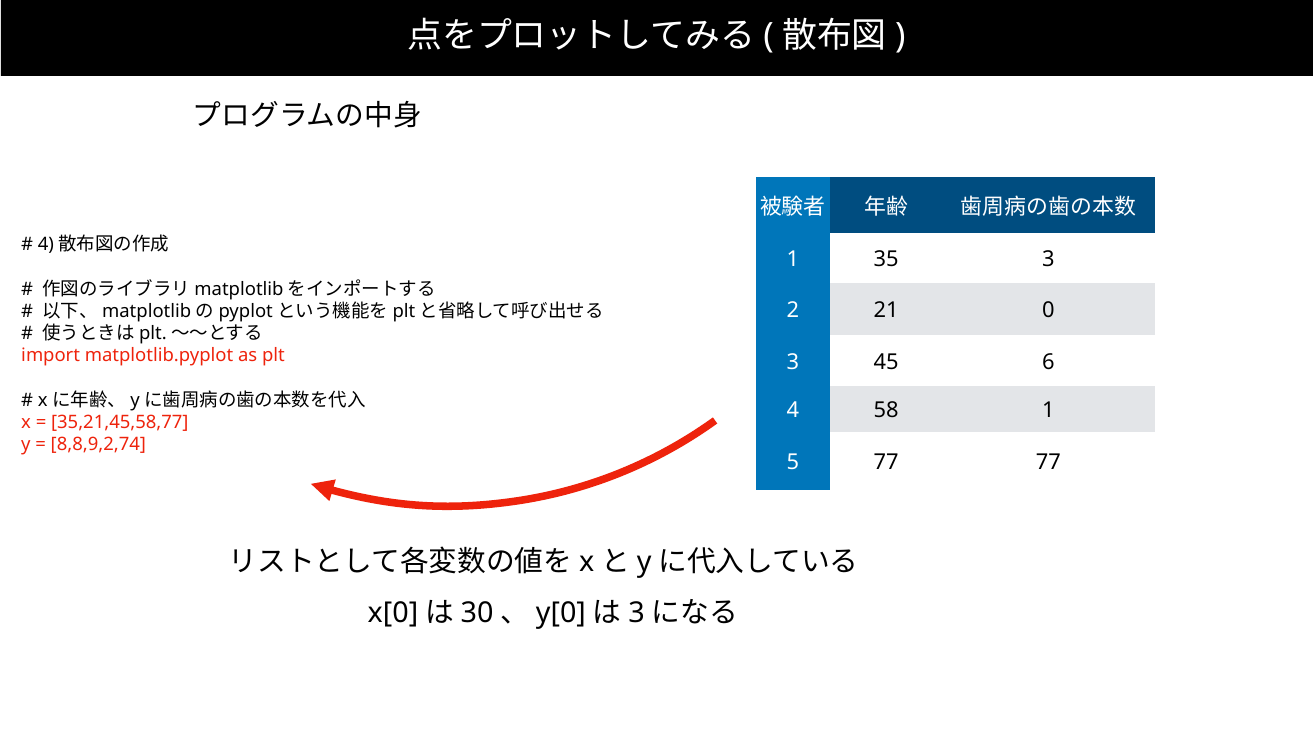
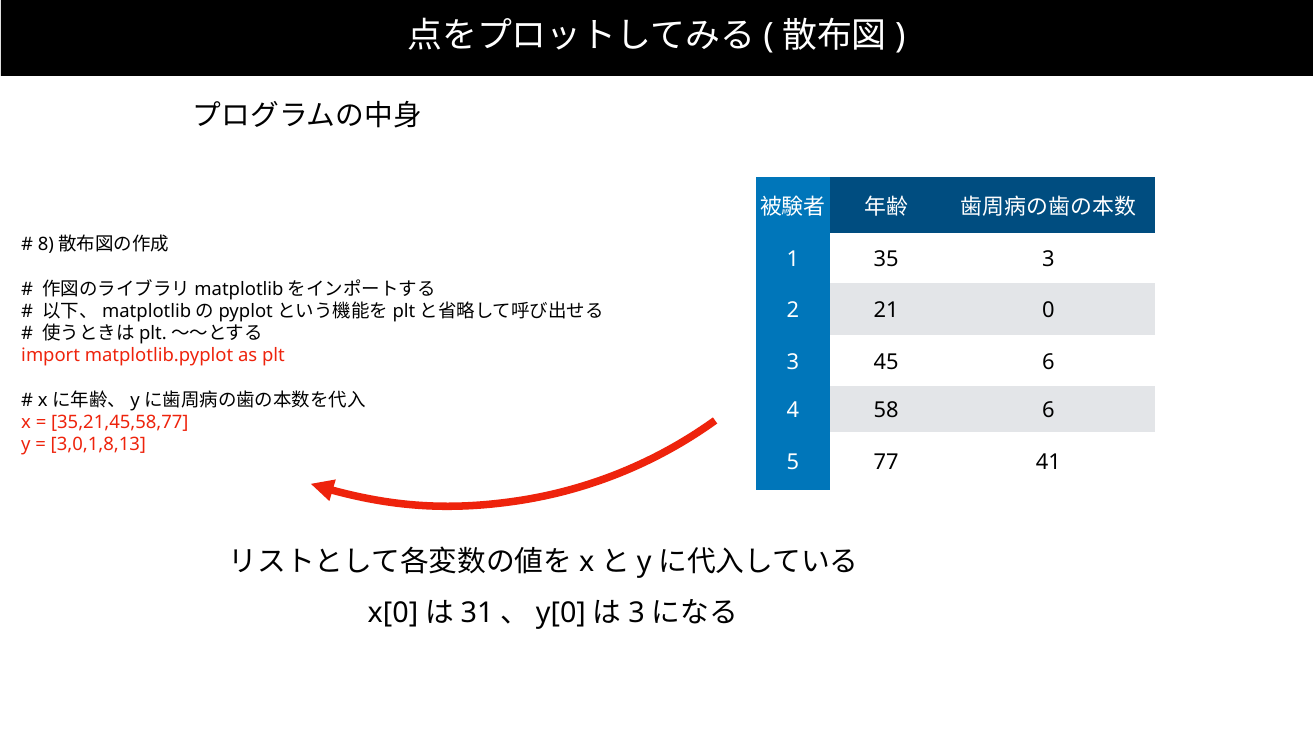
4: 4 -> 8 (46, 245)
58 1: 1 -> 6 (1048, 410)
8,8,9,2,74: 8,8,9,2,74 -> 3,0,1,8,13 (98, 444)
77 77: 77 -> 41 (1048, 462)
30: 30 -> 31 (477, 613)
